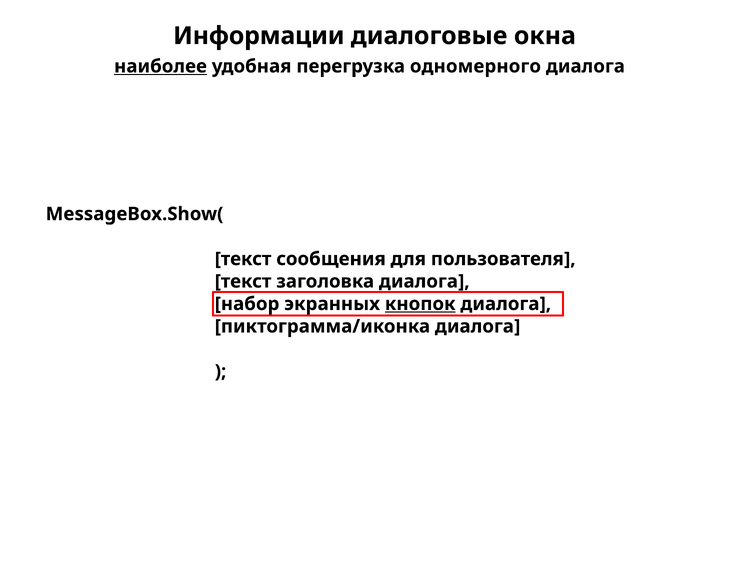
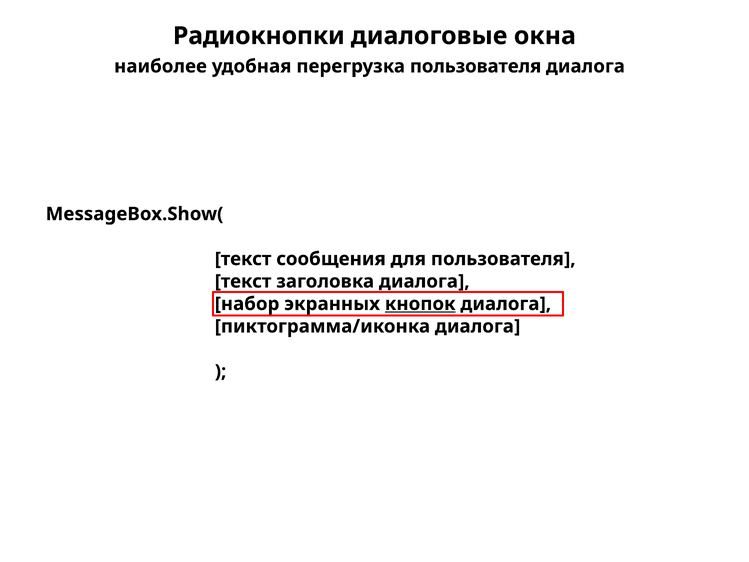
Информации: Информации -> Радиокнопки (259, 36)
наиболее underline: present -> none (160, 66)
перегрузка одномерного: одномерного -> пользователя (476, 66)
